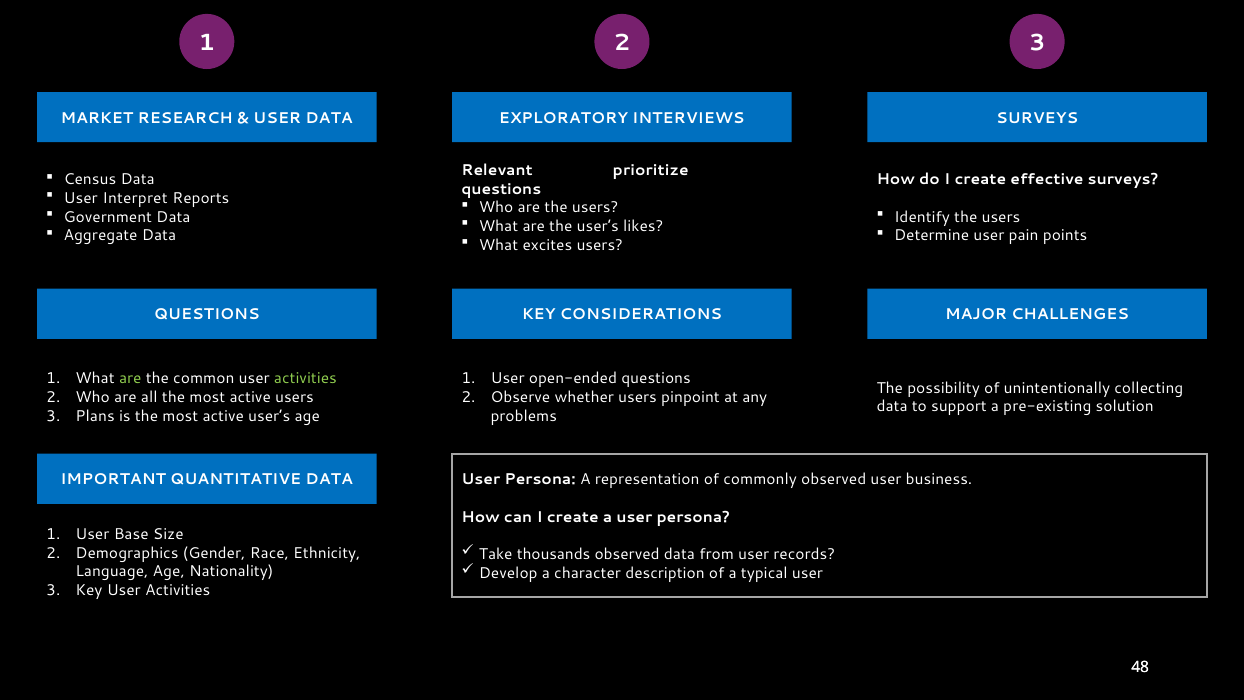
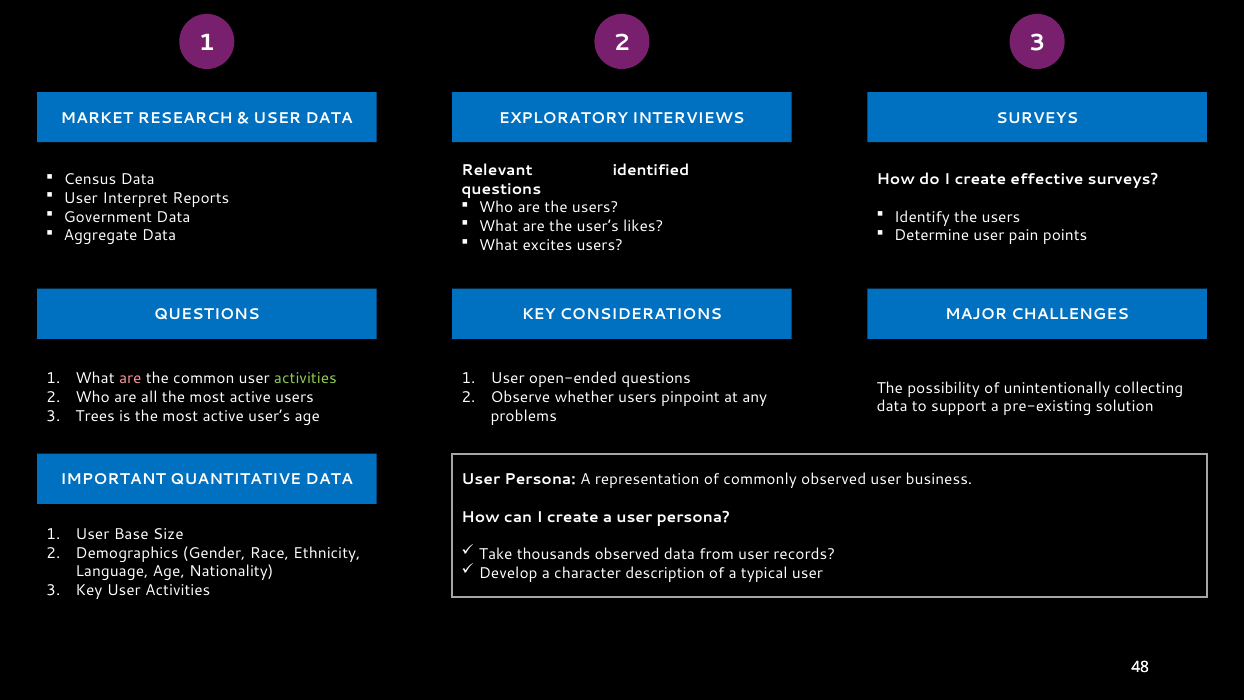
prioritize: prioritize -> identified (651, 170)
are colour: light green -> pink (130, 379)
Plans: Plans -> Trees (95, 416)
